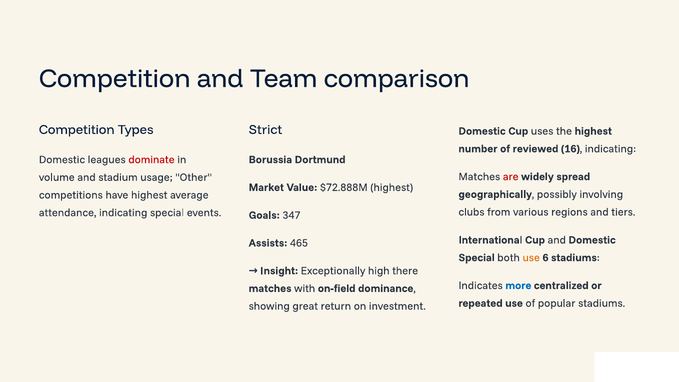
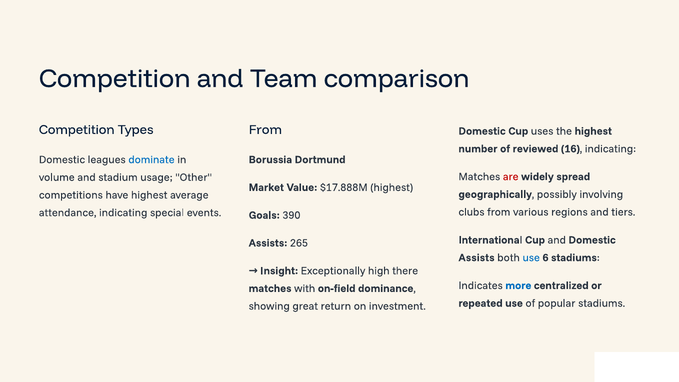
Strict: Strict -> From (265, 130)
dominate colour: red -> blue (151, 160)
$72.888M: $72.888M -> $17.888M (344, 187)
347: 347 -> 390 (291, 215)
465: 465 -> 265 (299, 243)
Special: Special -> Assists (476, 258)
use colour: orange -> blue (531, 258)
